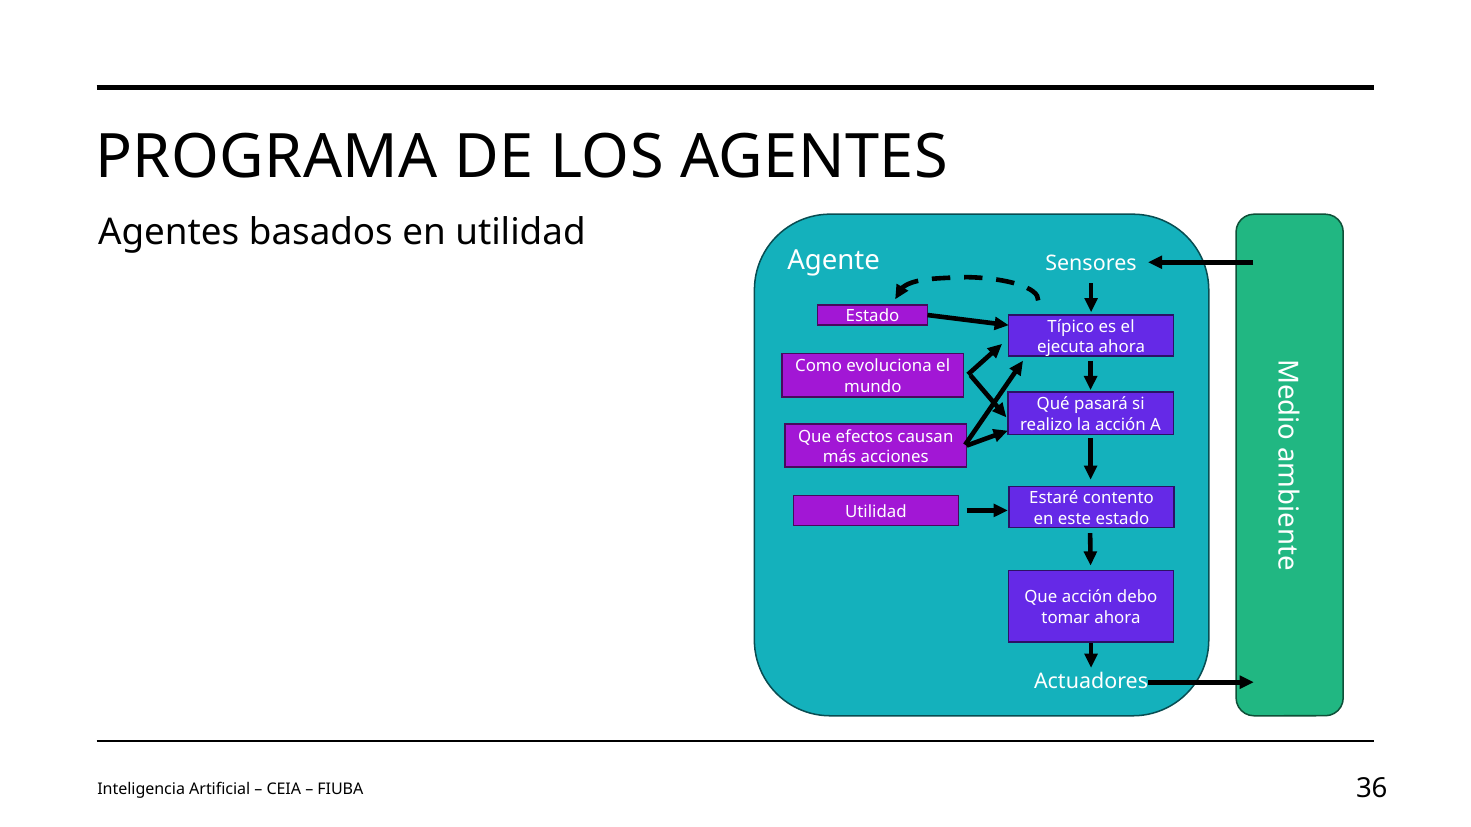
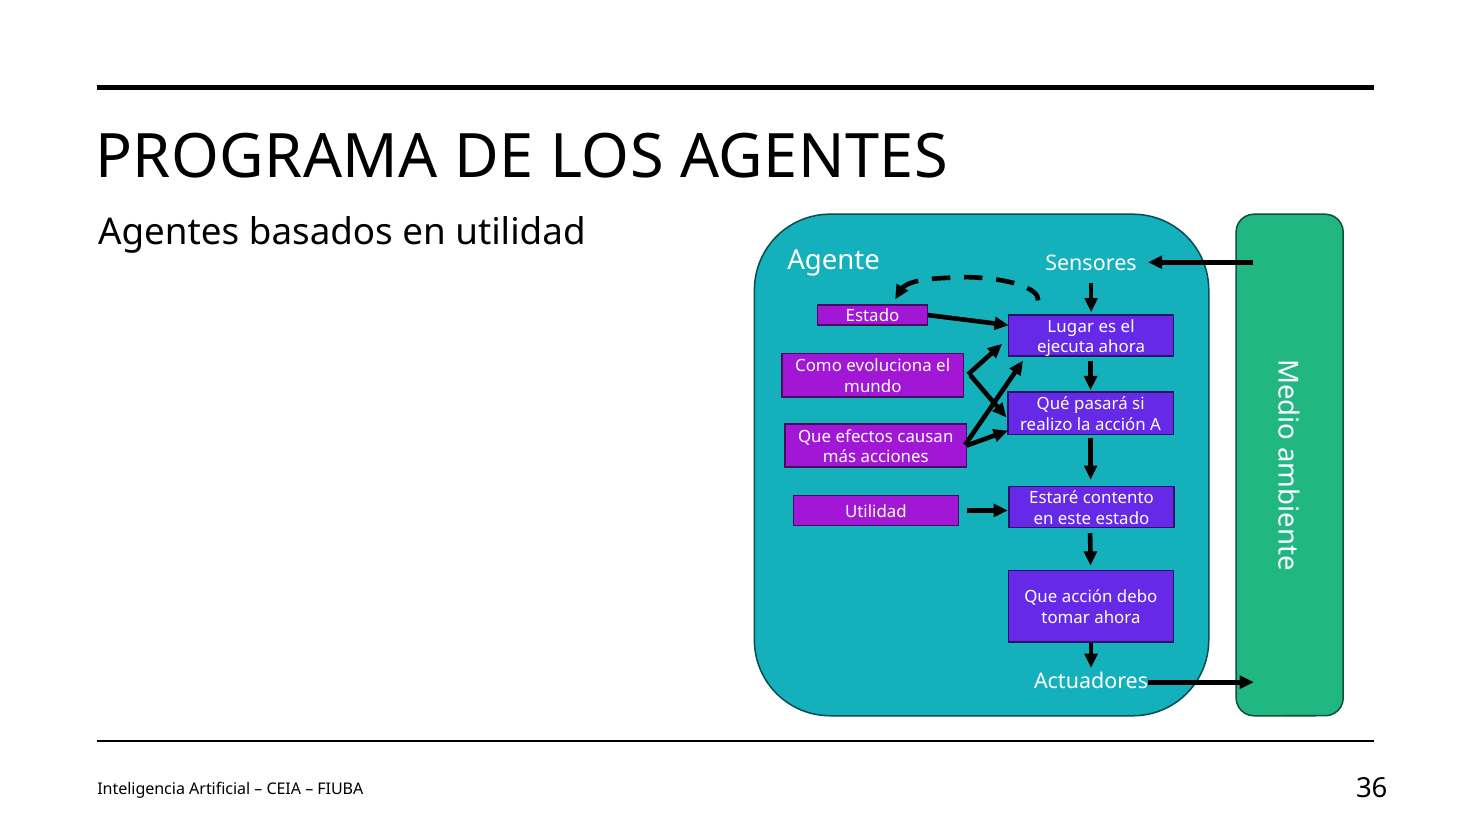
Típico: Típico -> Lugar (1071, 327)
